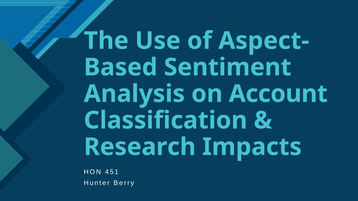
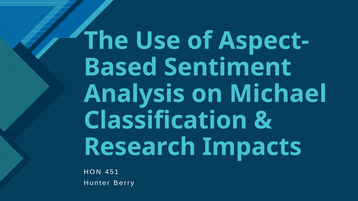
Account: Account -> Michael (278, 94)
